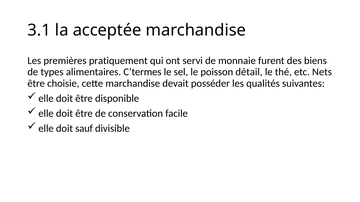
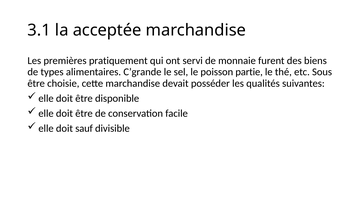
C’termes: C’termes -> C’grande (142, 72)
détail: détail -> partie (249, 72)
Nets: Nets -> Sous (322, 72)
